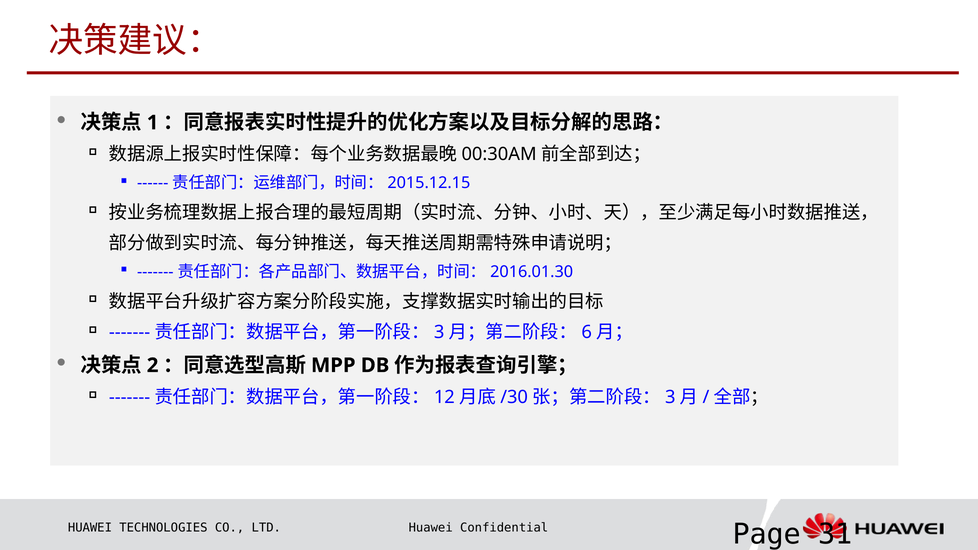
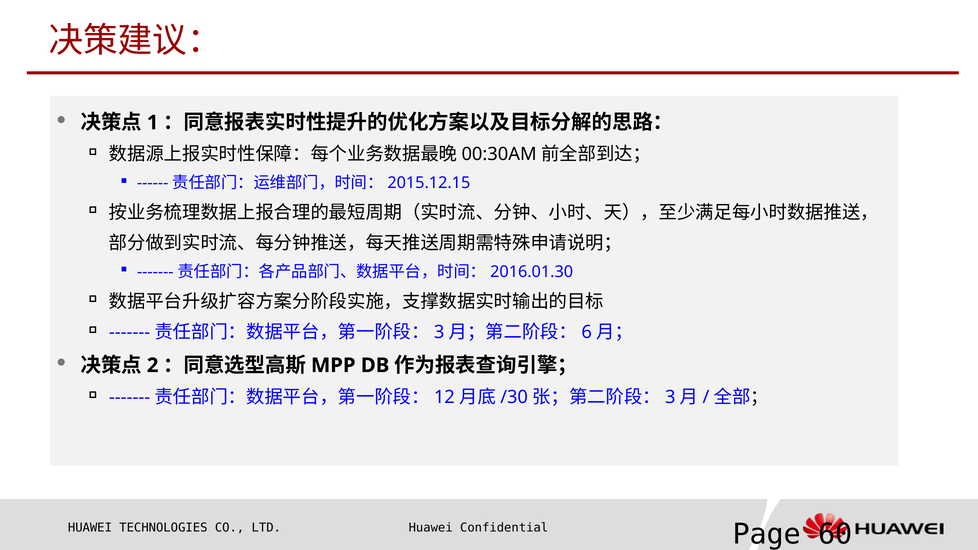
31: 31 -> 60 (835, 534)
